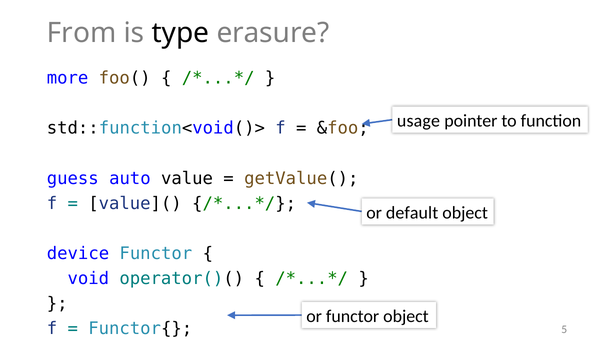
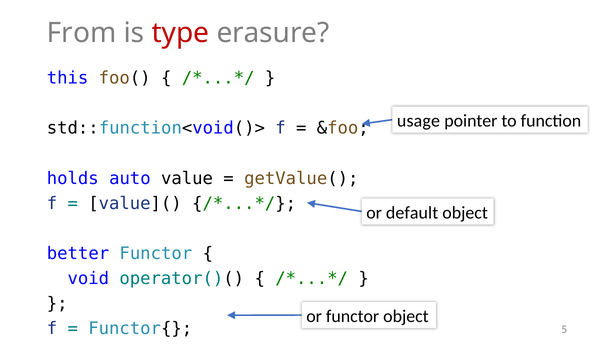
type colour: black -> red (180, 33)
more: more -> this (68, 78)
guess: guess -> holds (73, 179)
device: device -> better (78, 254)
